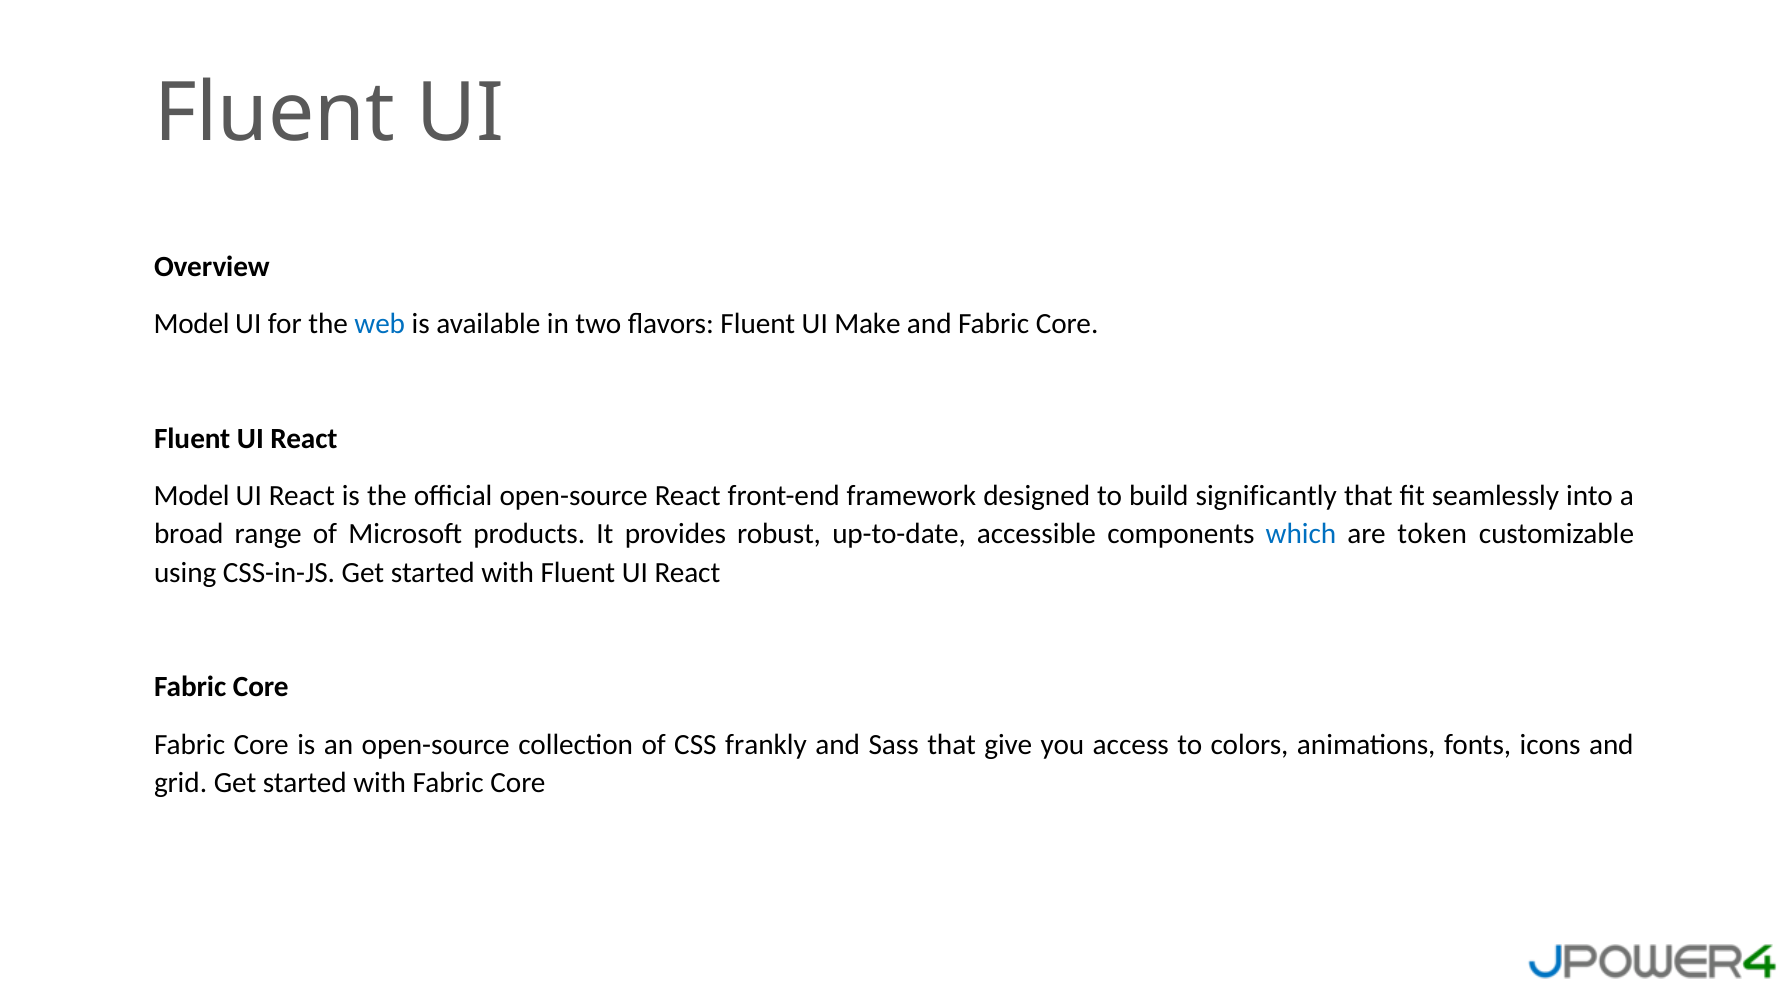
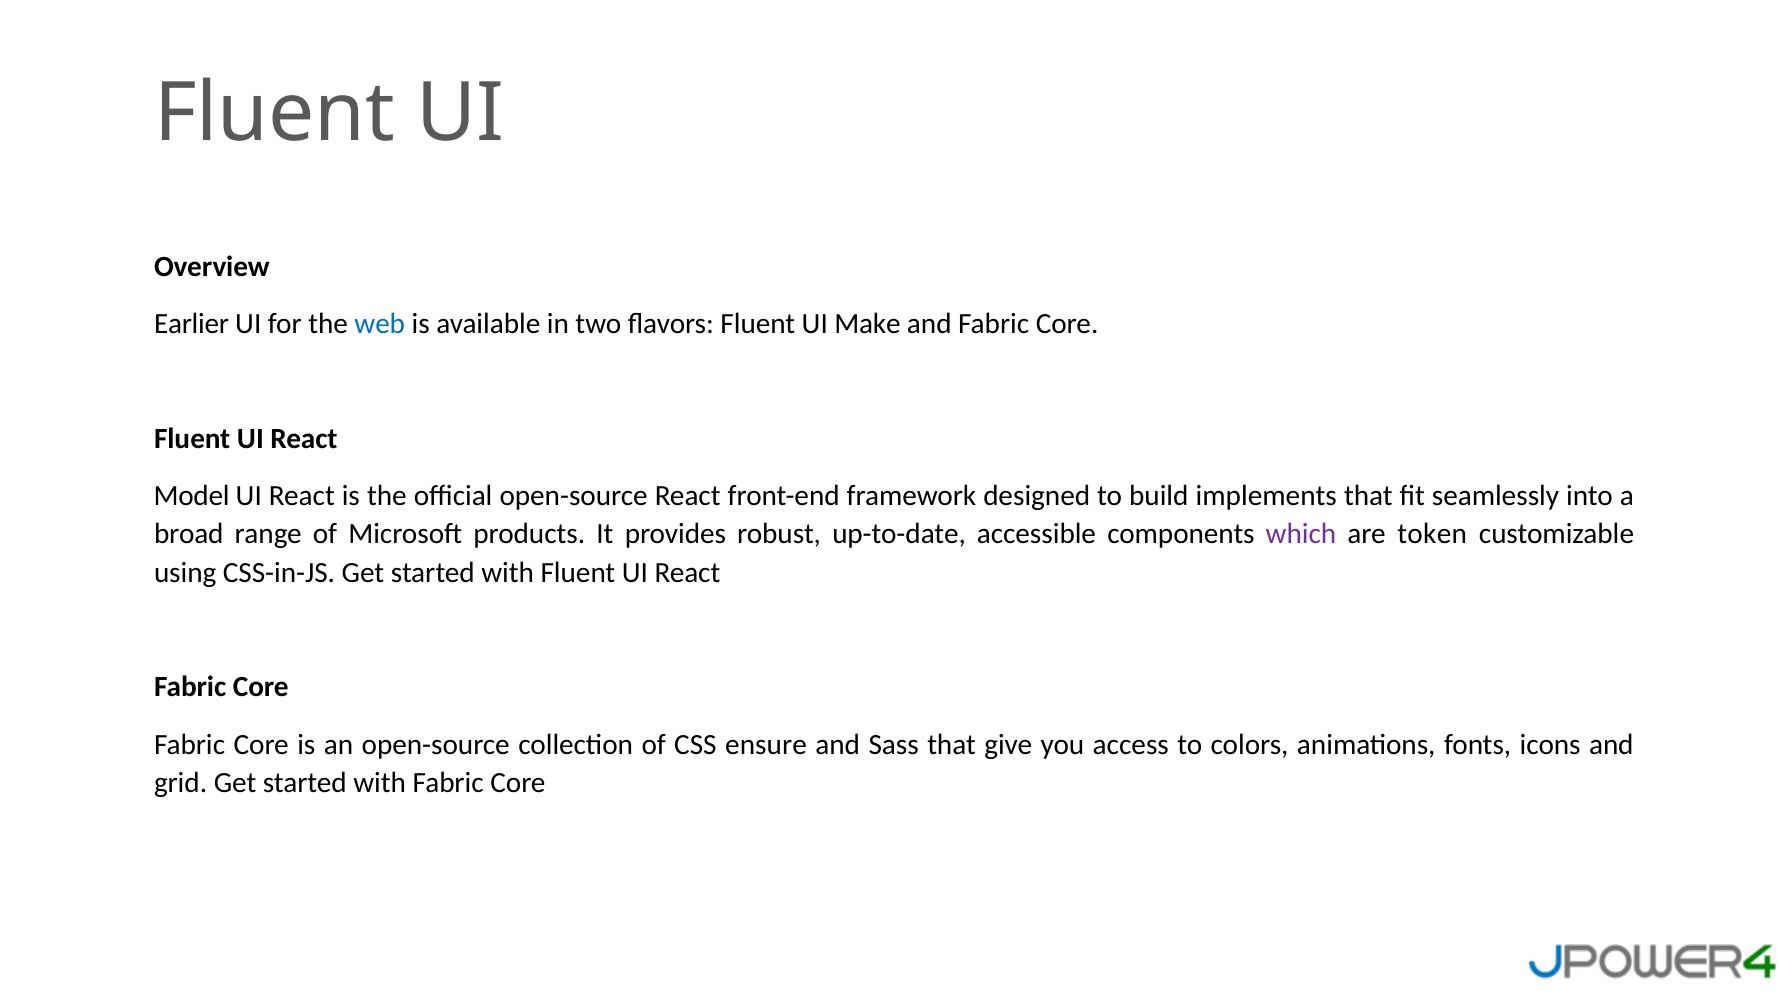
Model: Model -> Earlier (192, 324)
significantly: significantly -> implements (1266, 496)
which colour: blue -> purple (1301, 534)
frankly: frankly -> ensure (766, 744)
